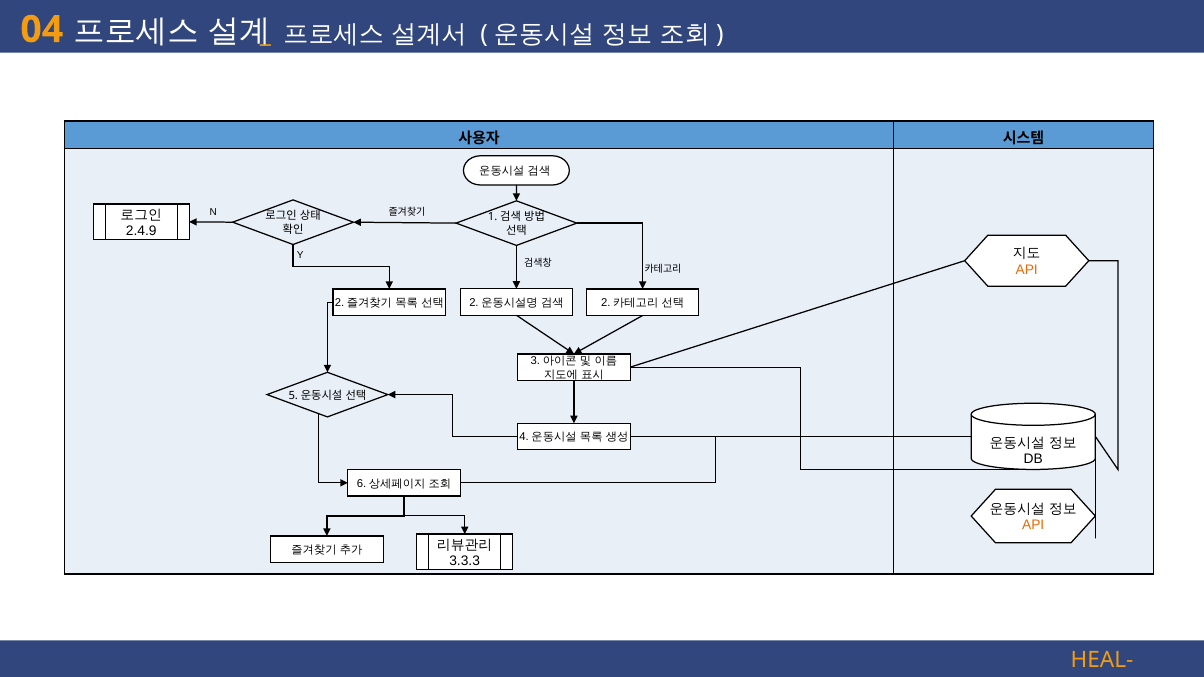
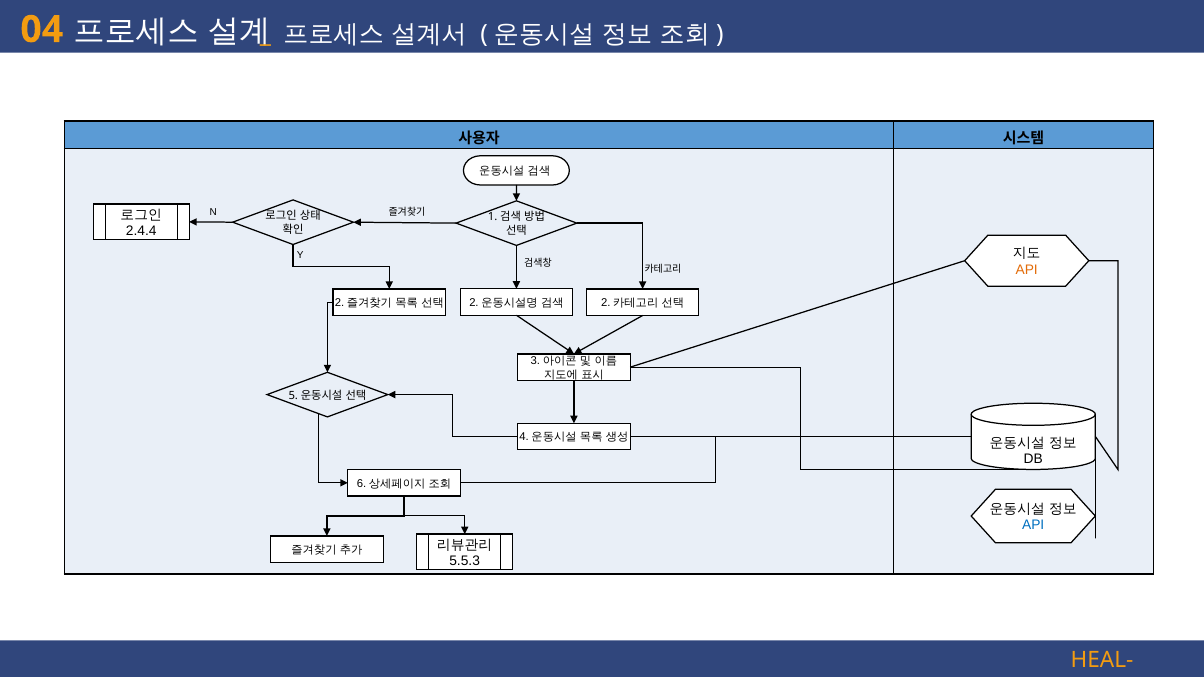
2.4.9: 2.4.9 -> 2.4.4 (141, 231)
API colour: orange -> blue (1033, 525)
3.3.3: 3.3.3 -> 5.5.3 (465, 561)
